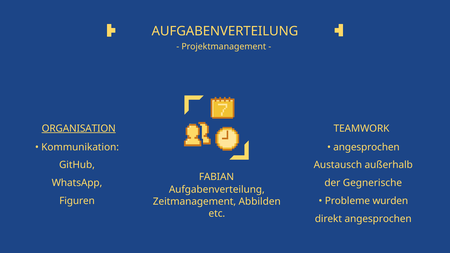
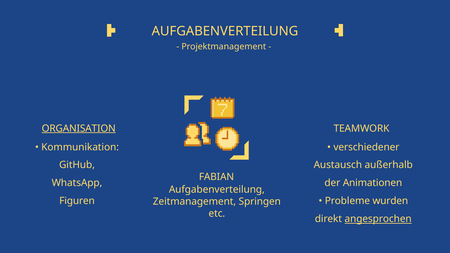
angesprochen: angesprochen -> verschiedener (366, 147)
Gegnerische: Gegnerische -> Animationen (373, 183)
Abbilden: Abbilden -> Springen (260, 202)
angesprochen underline: none -> present (378, 219)
